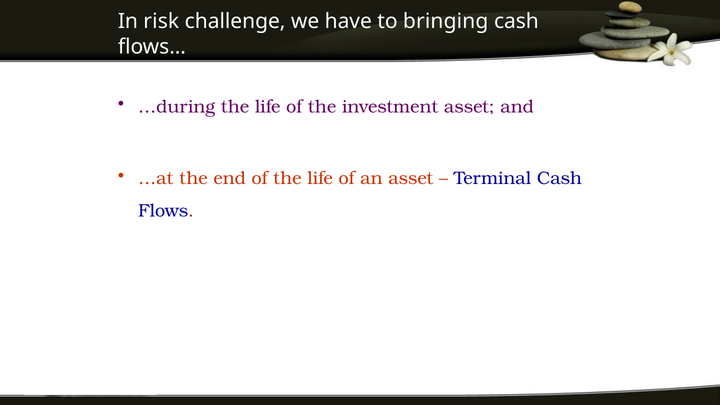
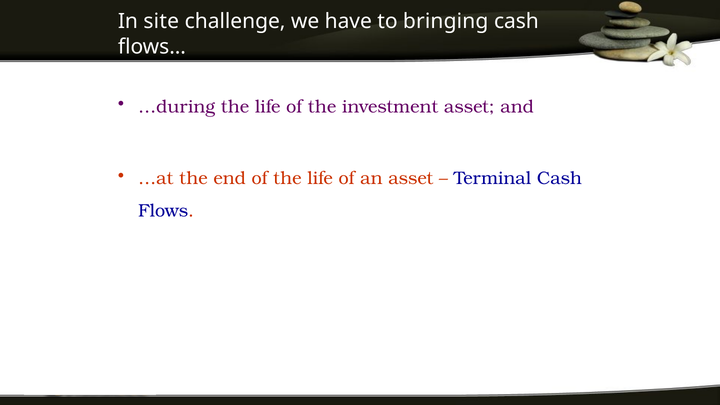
risk: risk -> site (161, 22)
